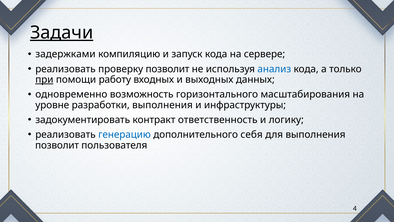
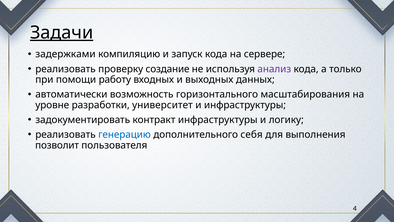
проверку позволит: позволит -> создание (168, 69)
анализ colour: blue -> purple (274, 69)
при underline: present -> none (44, 80)
одновременно: одновременно -> автоматически (71, 94)
разработки выполнения: выполнения -> университет (162, 105)
контракт ответственность: ответственность -> инфраструктуры (218, 120)
